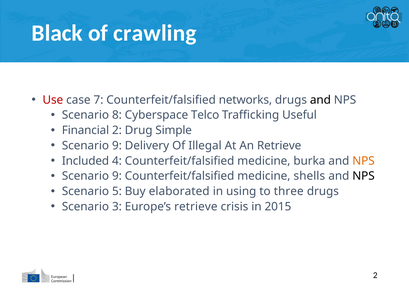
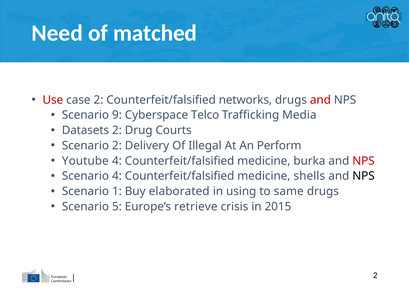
Black: Black -> Need (57, 33)
crawling: crawling -> matched (155, 33)
case 7: 7 -> 2 (98, 100)
and colour: black -> red (320, 100)
8: 8 -> 9 (117, 115)
Useful: Useful -> Media (299, 115)
Financial: Financial -> Datasets (85, 130)
Simple: Simple -> Courts (174, 130)
9: 9 -> 2 (117, 146)
An Retrieve: Retrieve -> Perform (279, 146)
Included: Included -> Youtube (85, 161)
NPS colour: orange -> red (364, 161)
9: 9 -> 4 (117, 176)
5: 5 -> 1 (117, 191)
three: three -> same (289, 191)
3: 3 -> 5 (117, 207)
